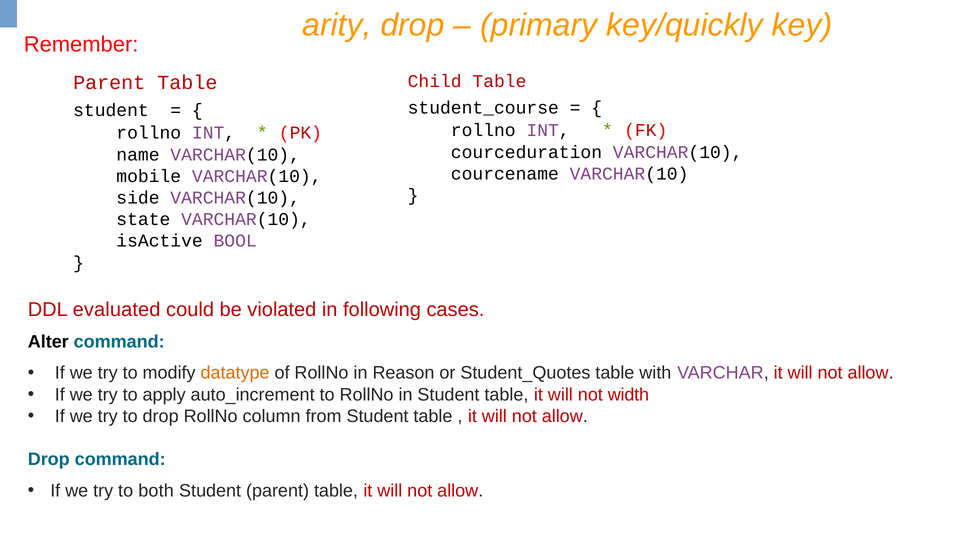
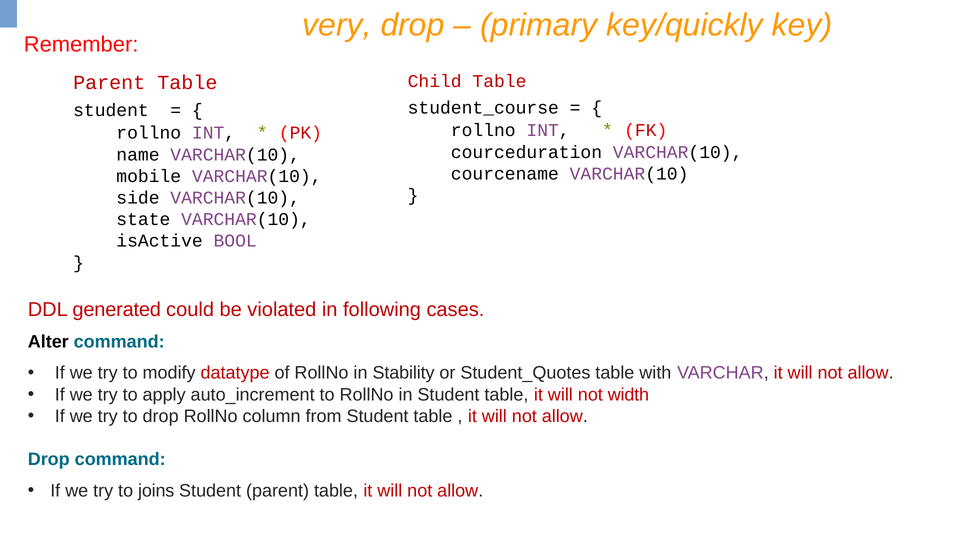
arity: arity -> very (337, 25)
evaluated: evaluated -> generated (117, 310)
datatype colour: orange -> red (235, 373)
Reason: Reason -> Stability (404, 373)
both: both -> joins (156, 491)
